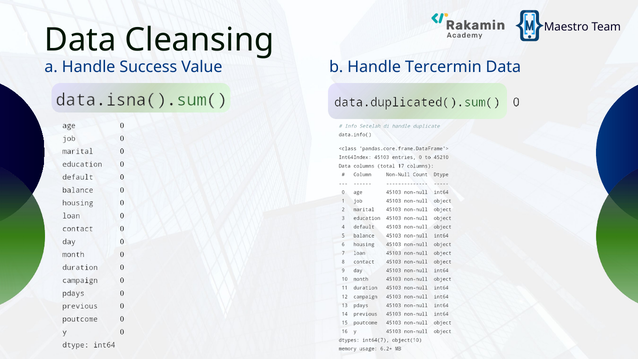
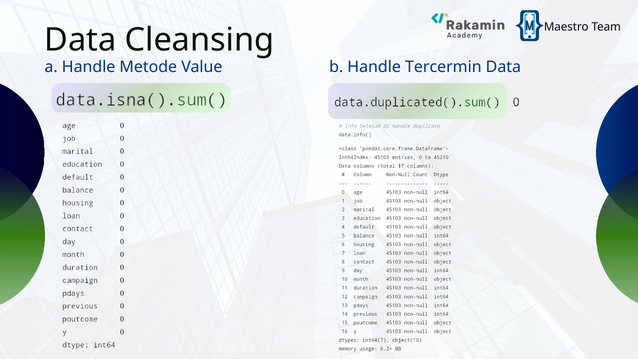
Success: Success -> Metode (148, 67)
